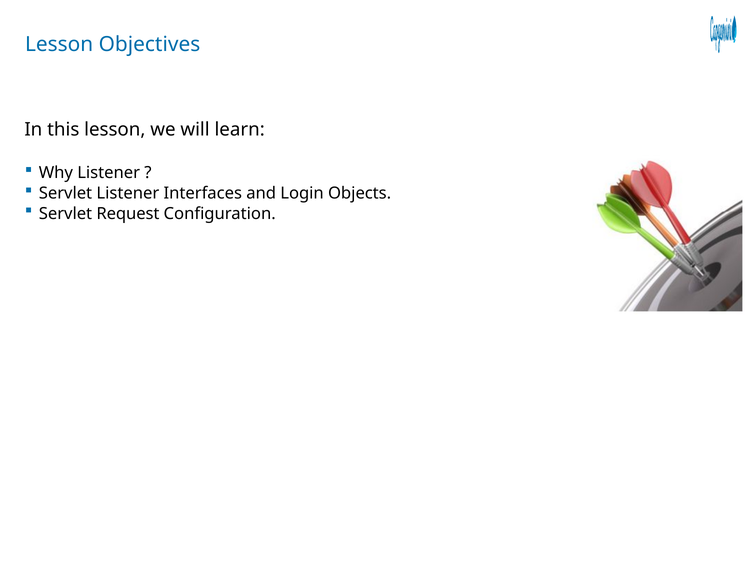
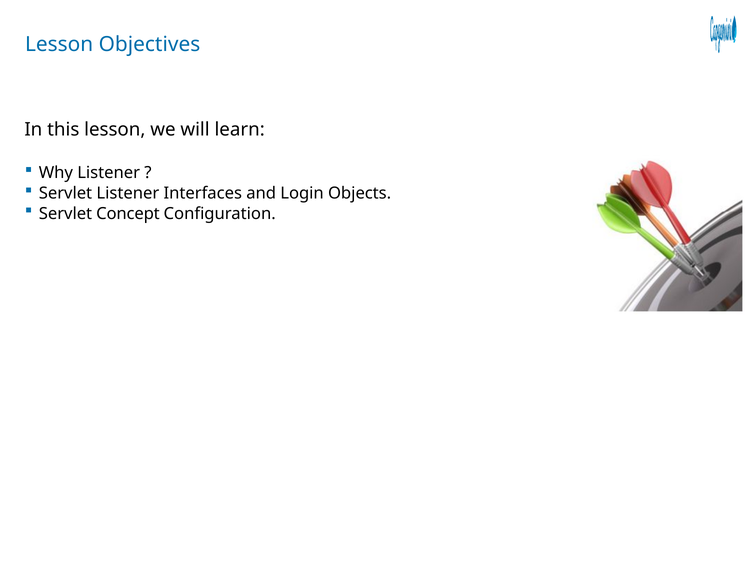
Request: Request -> Concept (128, 214)
